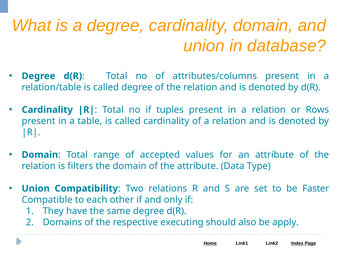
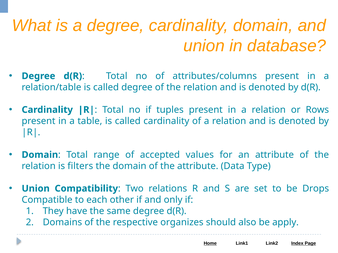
Faster: Faster -> Drops (316, 189)
executing: executing -> organizes (182, 223)
